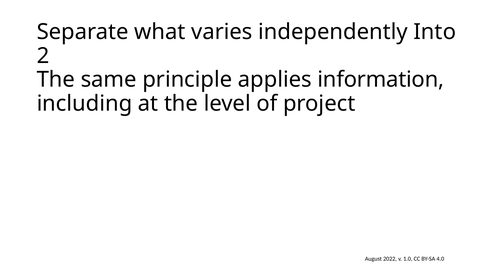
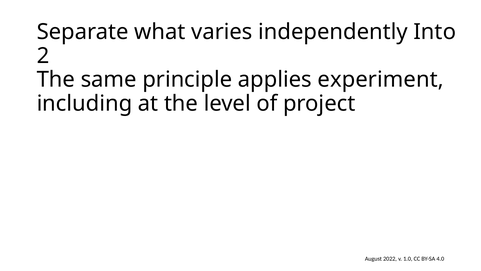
information: information -> experiment (381, 80)
